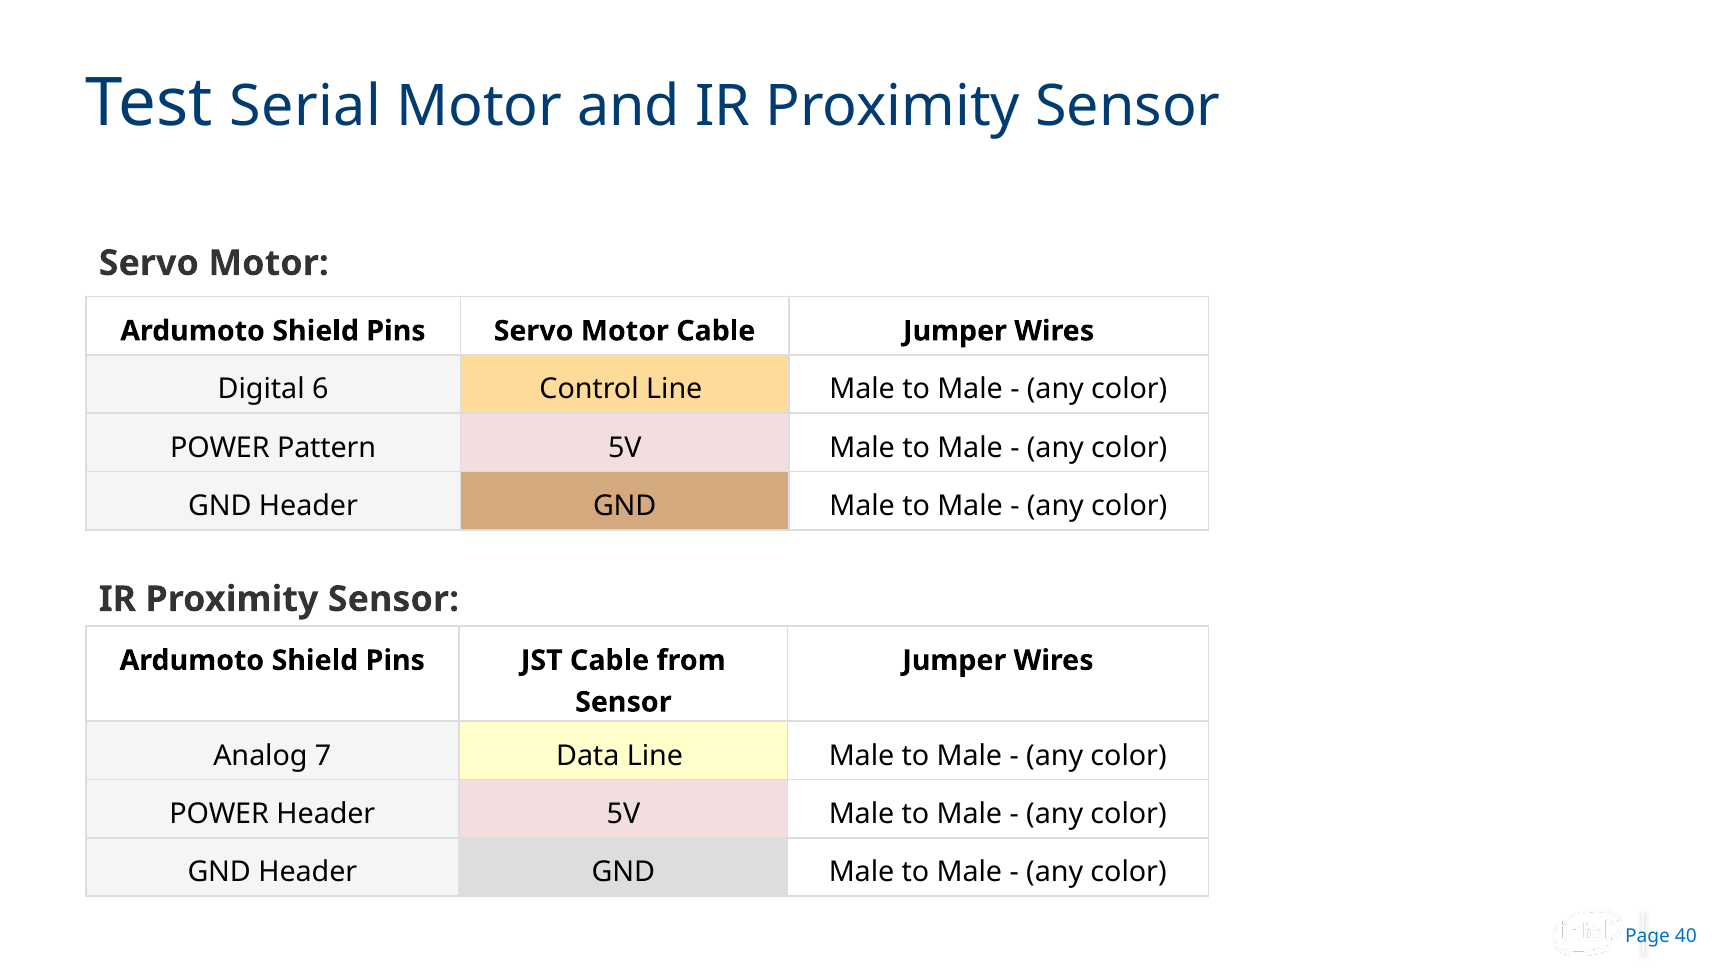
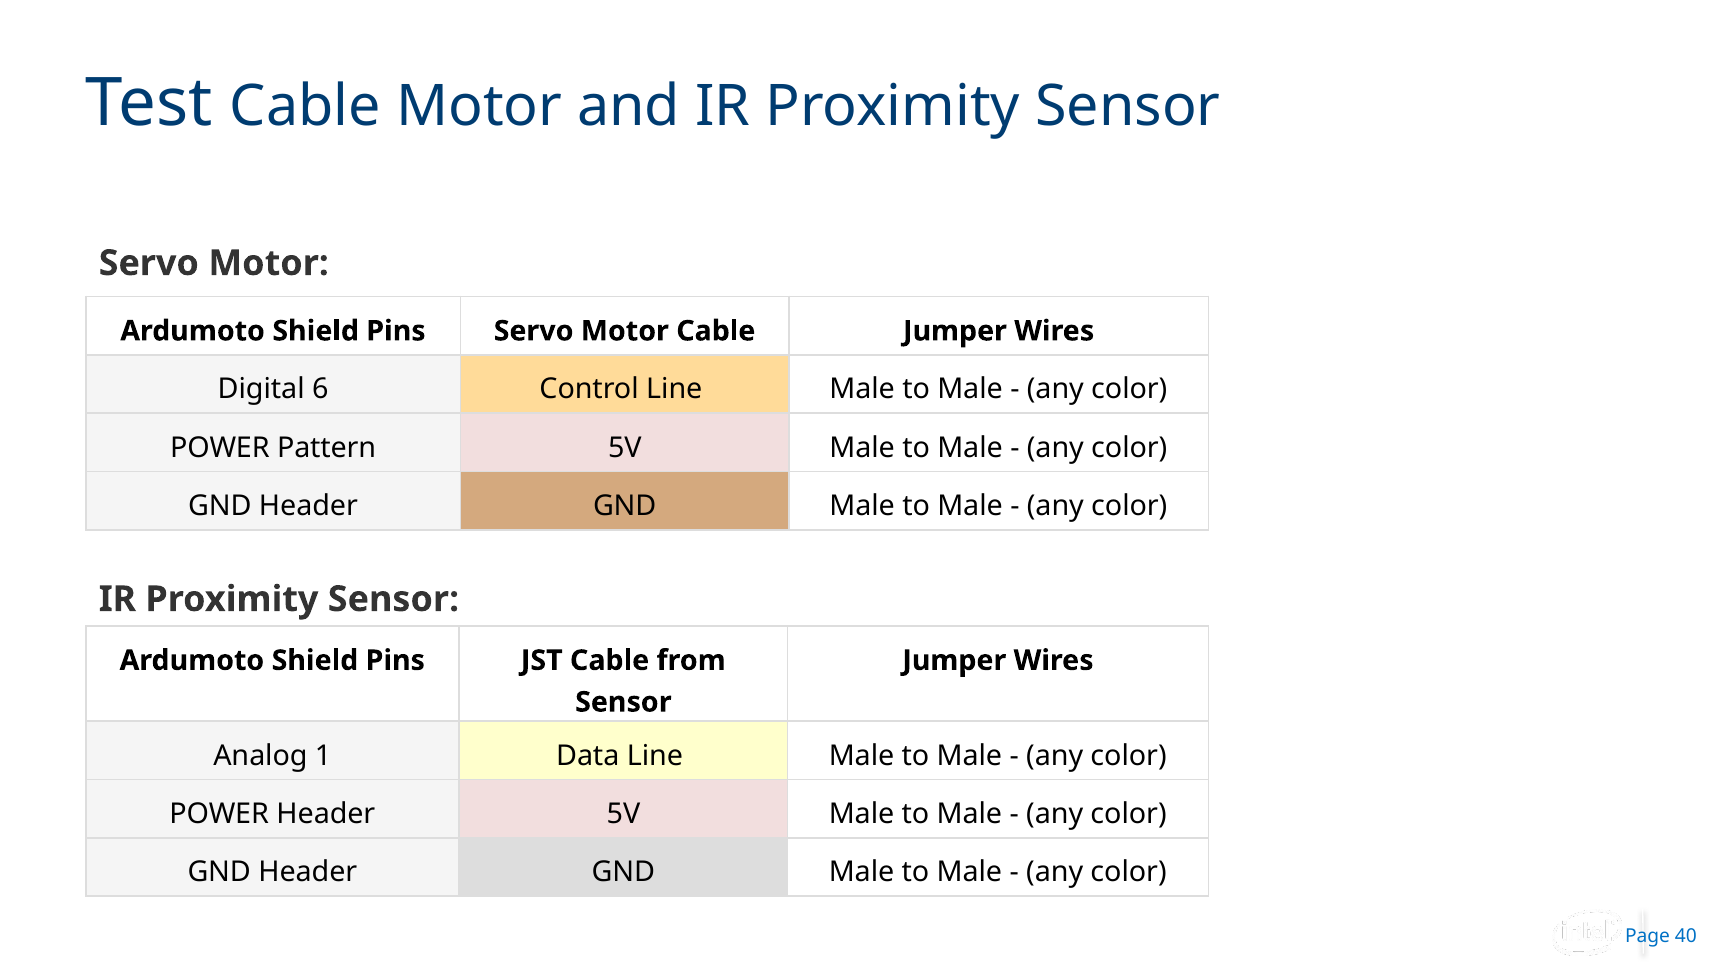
Test Serial: Serial -> Cable (305, 106)
7: 7 -> 1 (323, 756)
